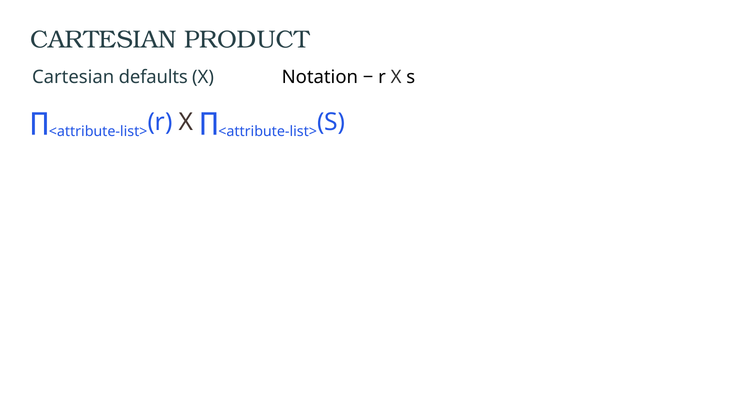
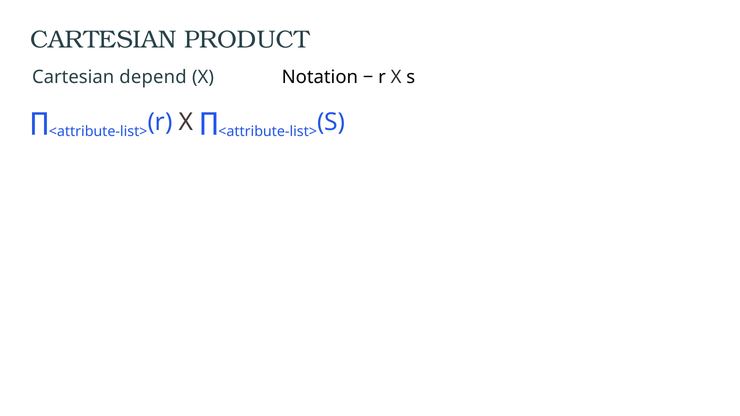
defaults: defaults -> depend (153, 77)
